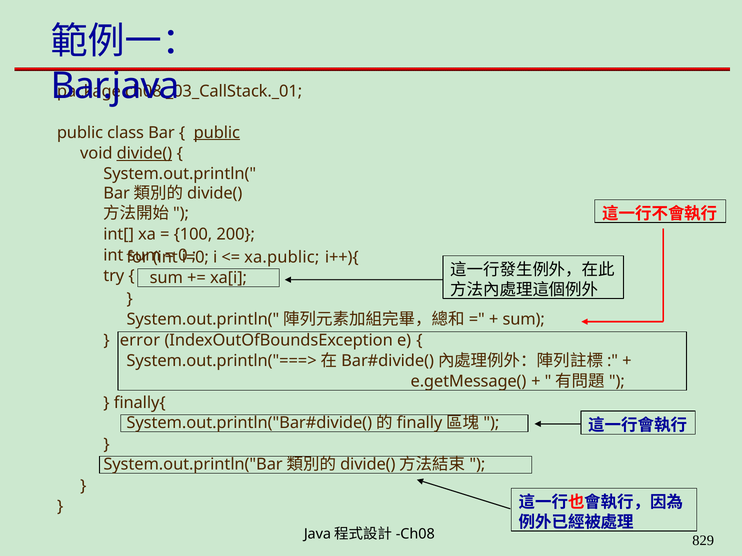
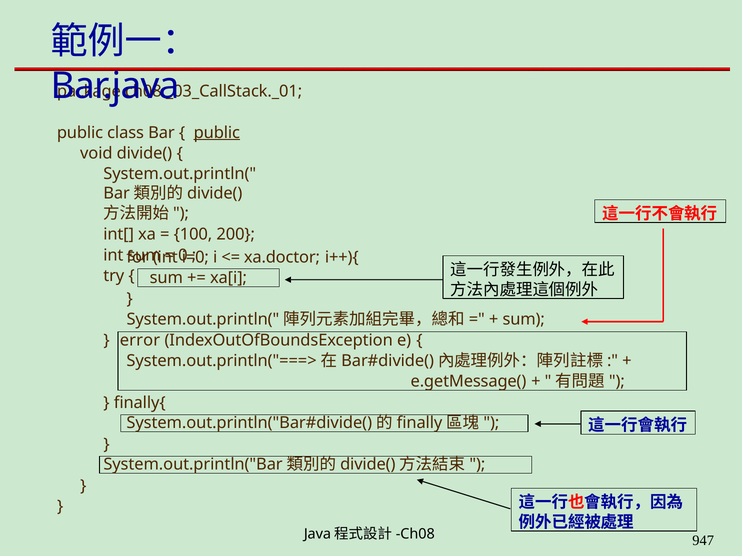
divide( underline: present -> none (144, 153)
xa.public: xa.public -> xa.doctor (282, 257)
829: 829 -> 947 (703, 541)
